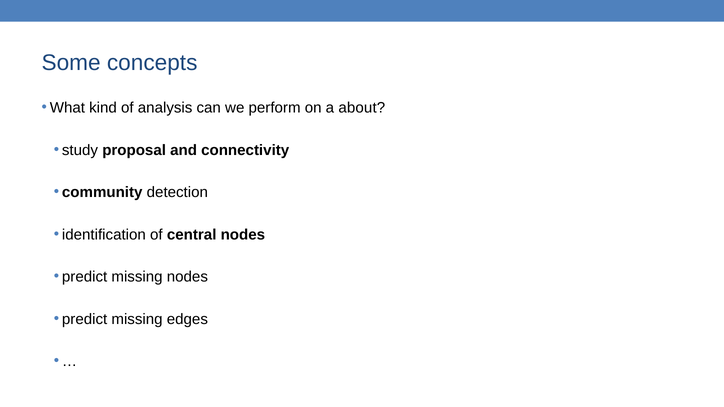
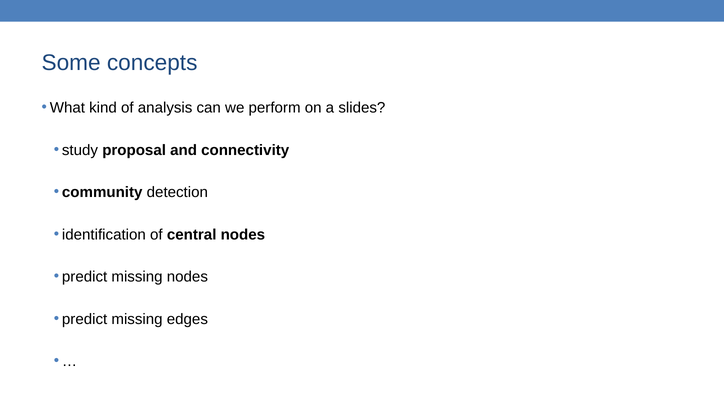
about: about -> slides (362, 108)
